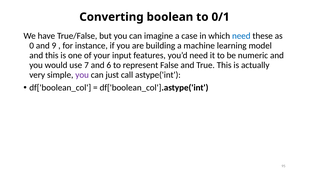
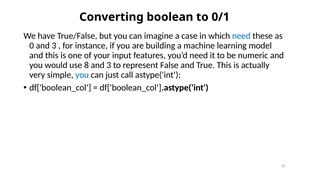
0 and 9: 9 -> 3 (54, 46)
7: 7 -> 8 (86, 65)
6: 6 -> 3 (109, 65)
you colour: purple -> blue (82, 75)
